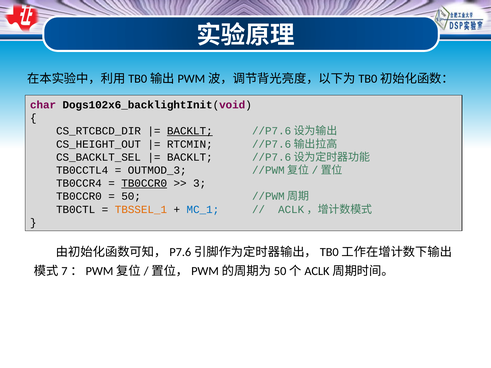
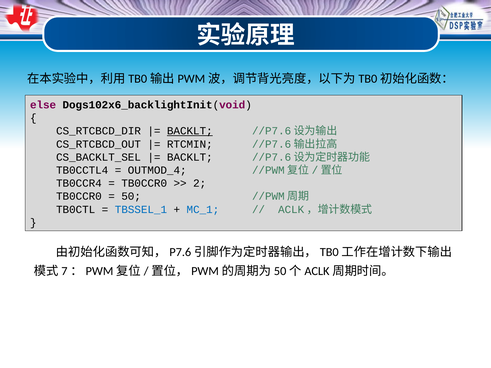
char: char -> else (43, 105)
CS_HEIGHT_OUT: CS_HEIGHT_OUT -> CS_RTCBCD_OUT (99, 144)
OUTMOD_3: OUTMOD_3 -> OUTMOD_4 (157, 170)
TB0CCR0 underline: present -> none (144, 183)
3: 3 -> 2 (200, 183)
TBSSEL_1 colour: orange -> blue (141, 210)
